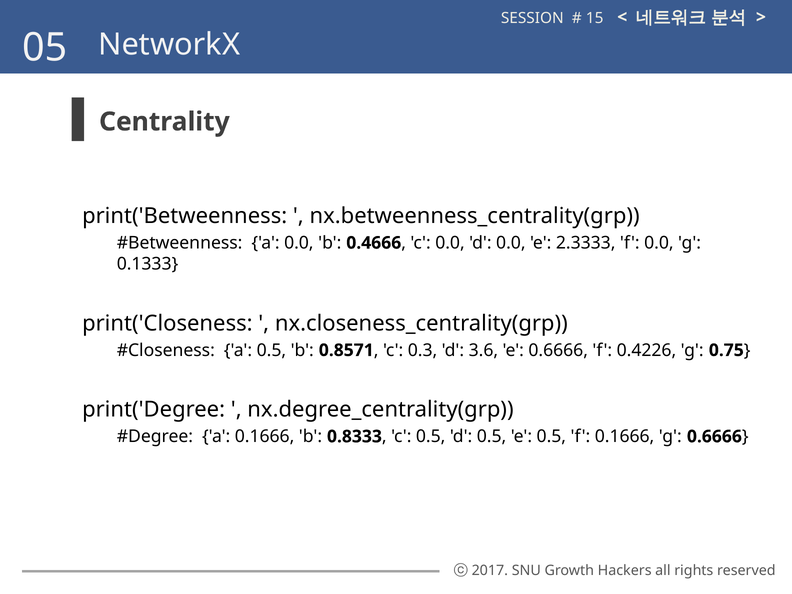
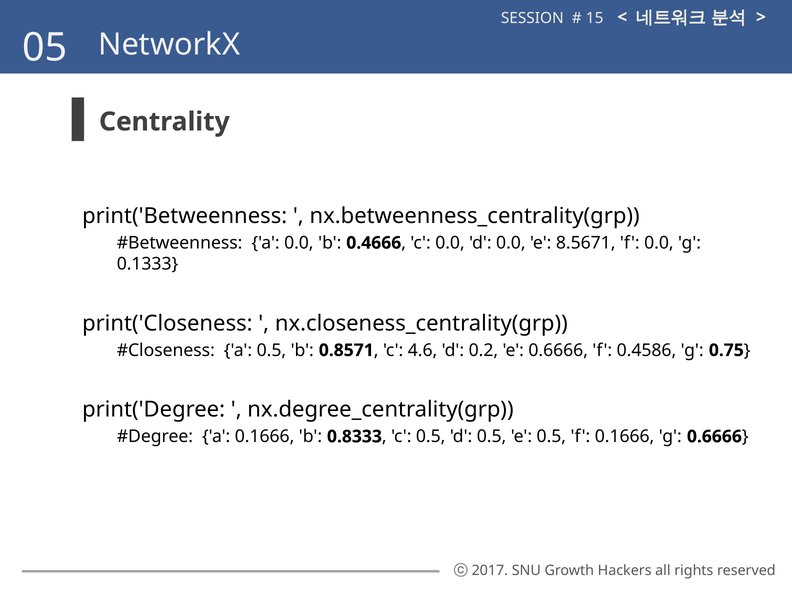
2.3333: 2.3333 -> 8.5671 (586, 243)
0.3: 0.3 -> 4.6 (423, 350)
3.6: 3.6 -> 0.2 (483, 350)
0.4226: 0.4226 -> 0.4586 (646, 350)
